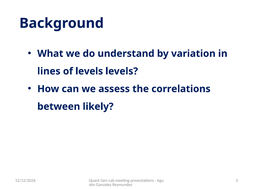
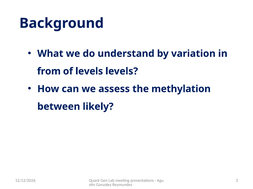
lines: lines -> from (49, 72)
correlations: correlations -> methylation (181, 89)
